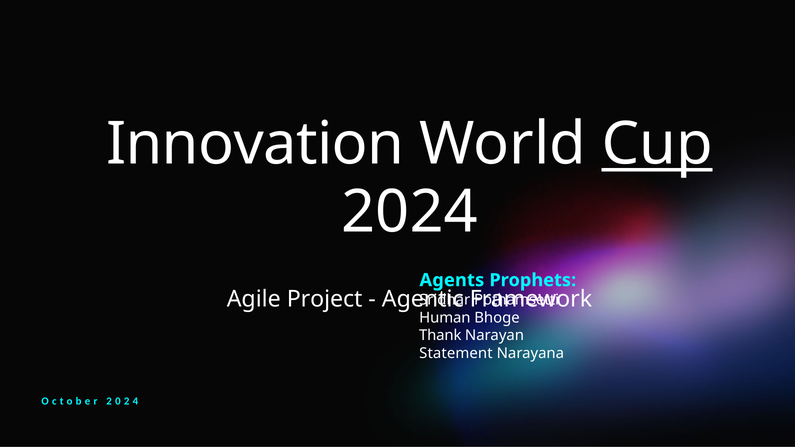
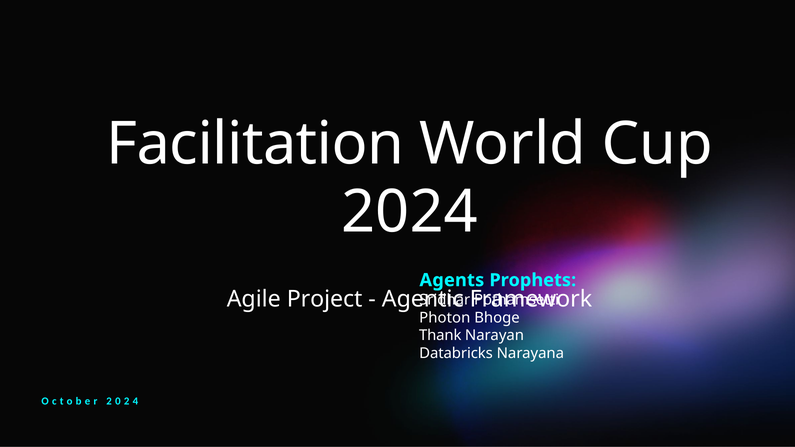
Innovation: Innovation -> Facilitation (255, 144)
Cup underline: present -> none (657, 144)
Human: Human -> Photon (445, 318)
Statement: Statement -> Databricks (456, 354)
